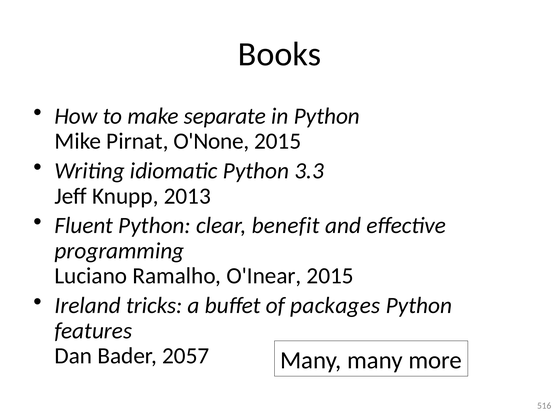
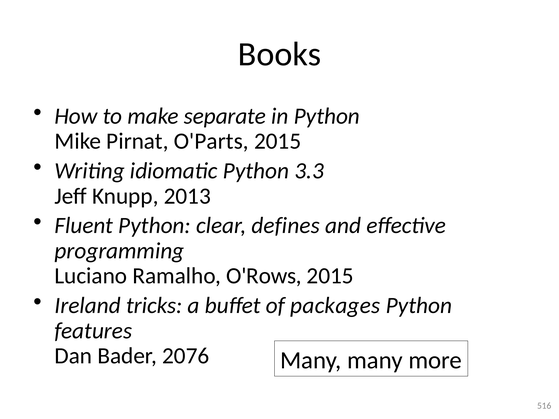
O'None: O'None -> O'Parts (211, 141)
benefit: benefit -> defines (286, 226)
O'Inear: O'Inear -> O'Rows (264, 276)
2057: 2057 -> 2076 (186, 356)
